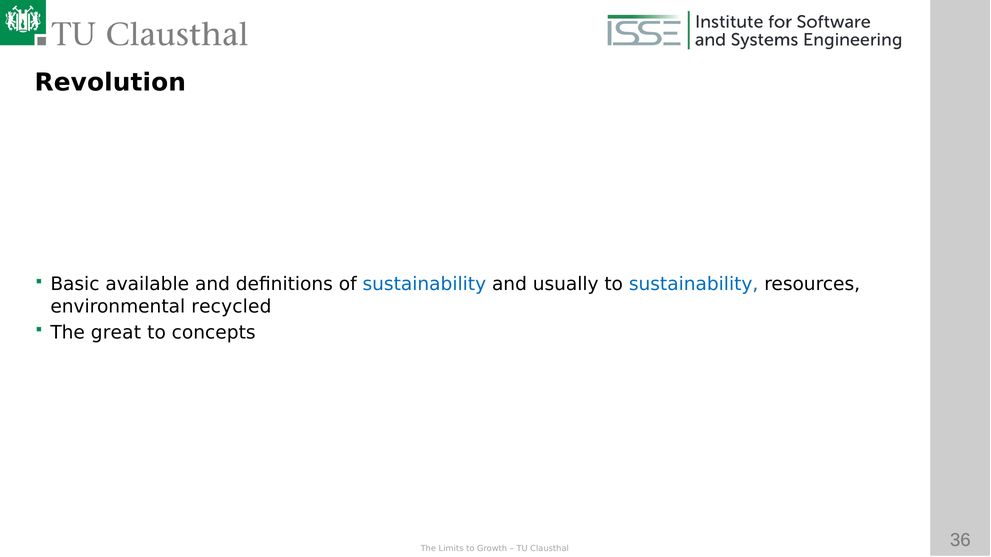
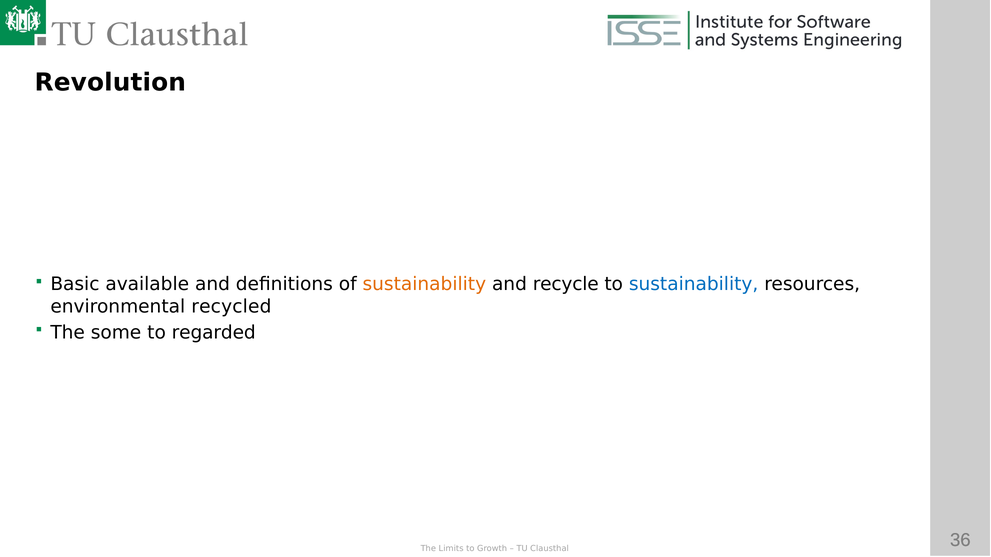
sustainability colour: blue -> orange (424, 285)
usually: usually -> recycle (566, 285)
great: great -> some (116, 333)
concepts: concepts -> regarded (214, 333)
